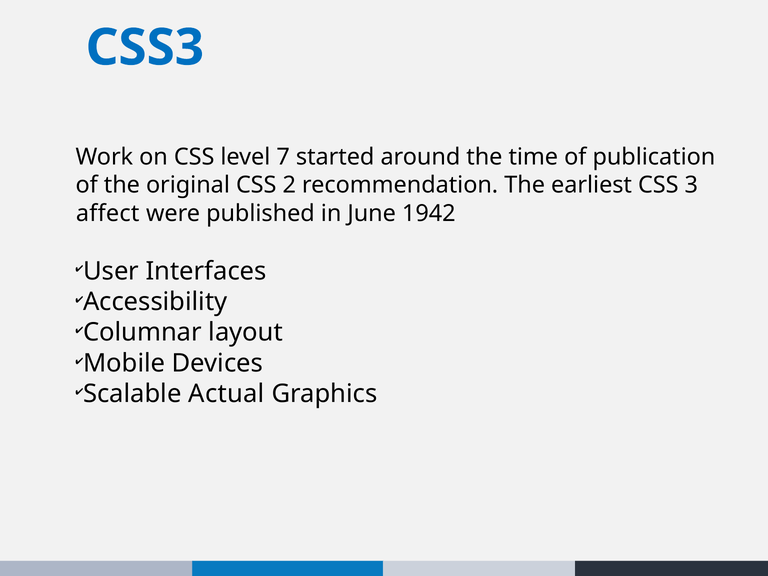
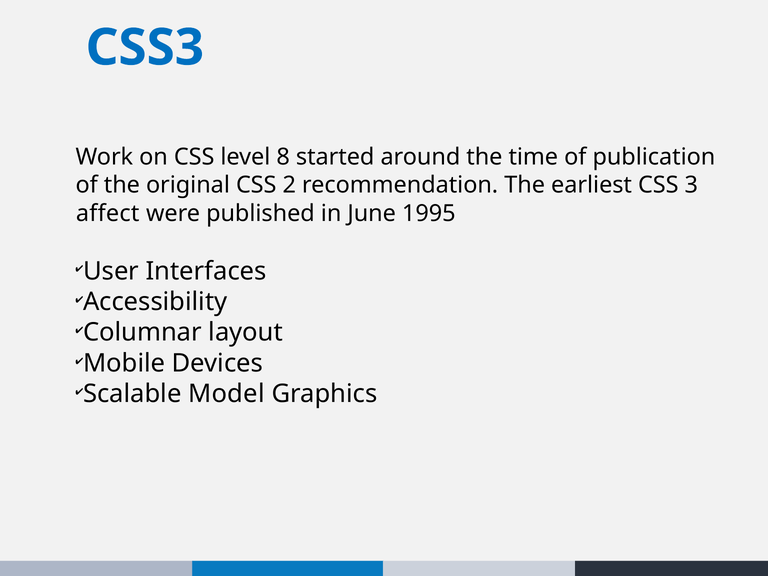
7: 7 -> 8 (283, 157)
1942: 1942 -> 1995 (429, 213)
Actual: Actual -> Model (226, 394)
